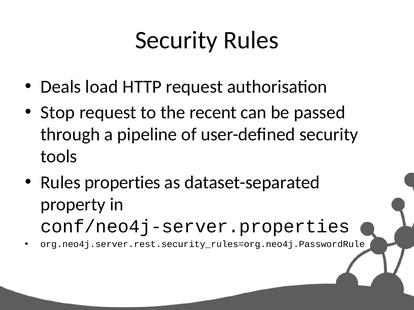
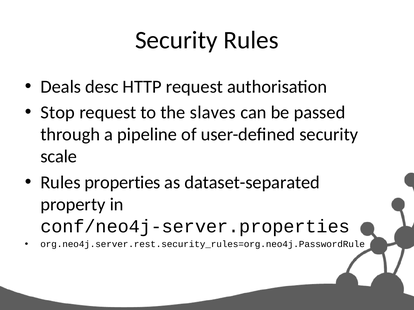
load: load -> desc (102, 87)
recent: recent -> slaves (213, 113)
tools: tools -> scale (59, 157)
